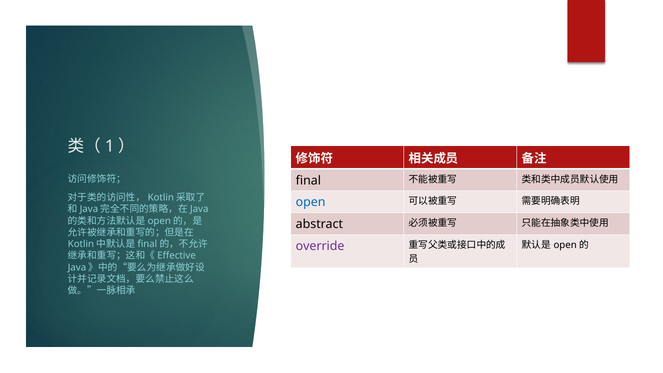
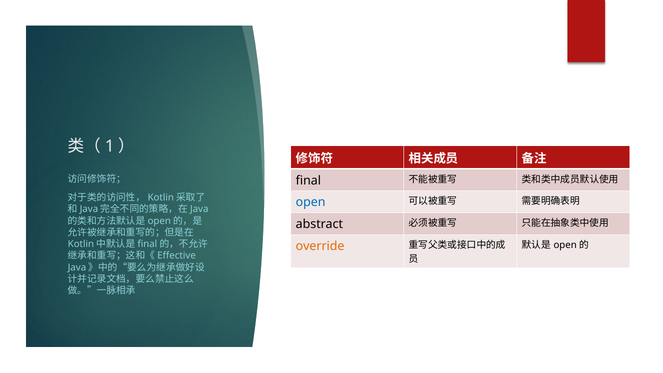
override colour: purple -> orange (320, 246)
